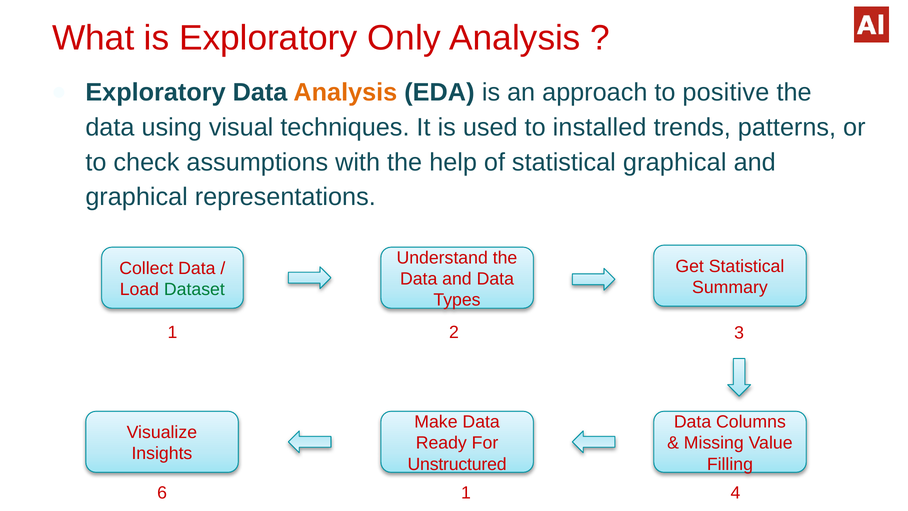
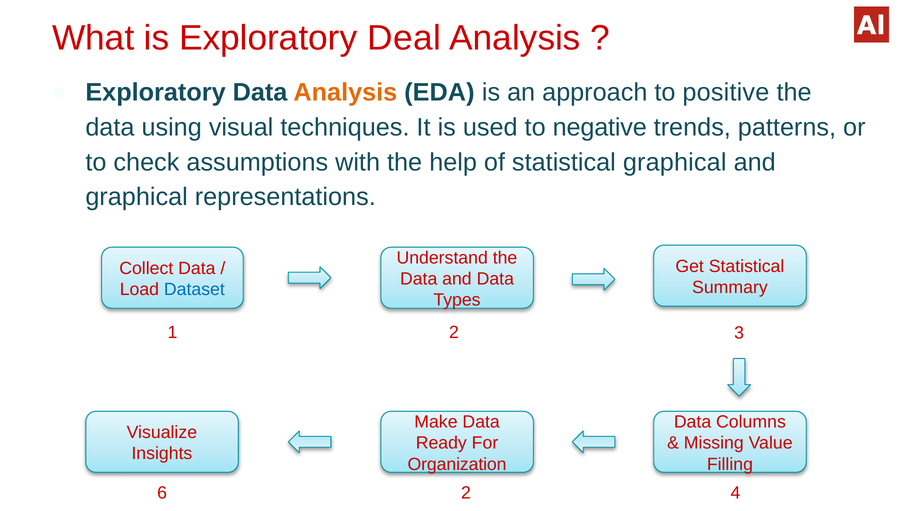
Only: Only -> Deal (404, 38)
installed: installed -> negative (600, 127)
Dataset colour: green -> blue (194, 289)
Unstructured: Unstructured -> Organization (457, 464)
6 1: 1 -> 2 (466, 493)
